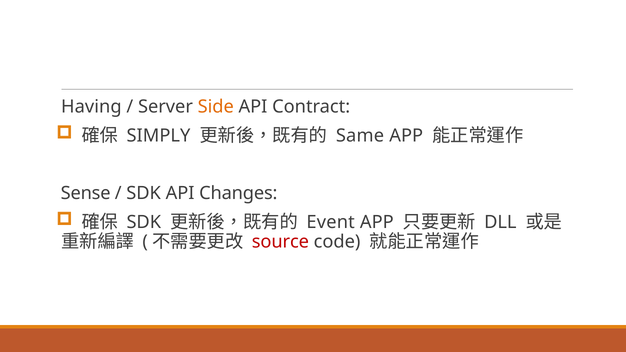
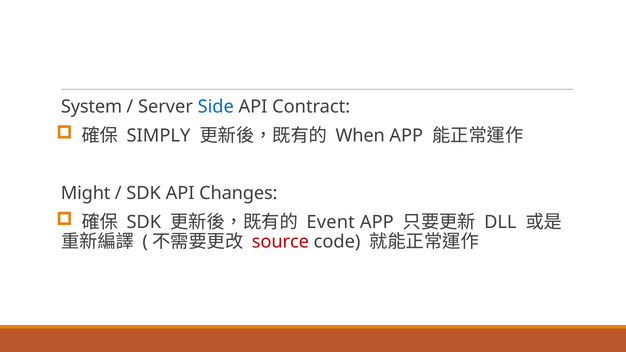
Having: Having -> System (92, 107)
Side colour: orange -> blue (216, 107)
Same: Same -> When (360, 136)
Sense: Sense -> Might (86, 193)
